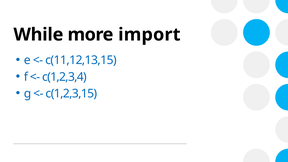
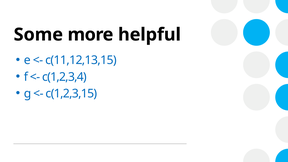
While: While -> Some (38, 35)
import: import -> helpful (149, 35)
